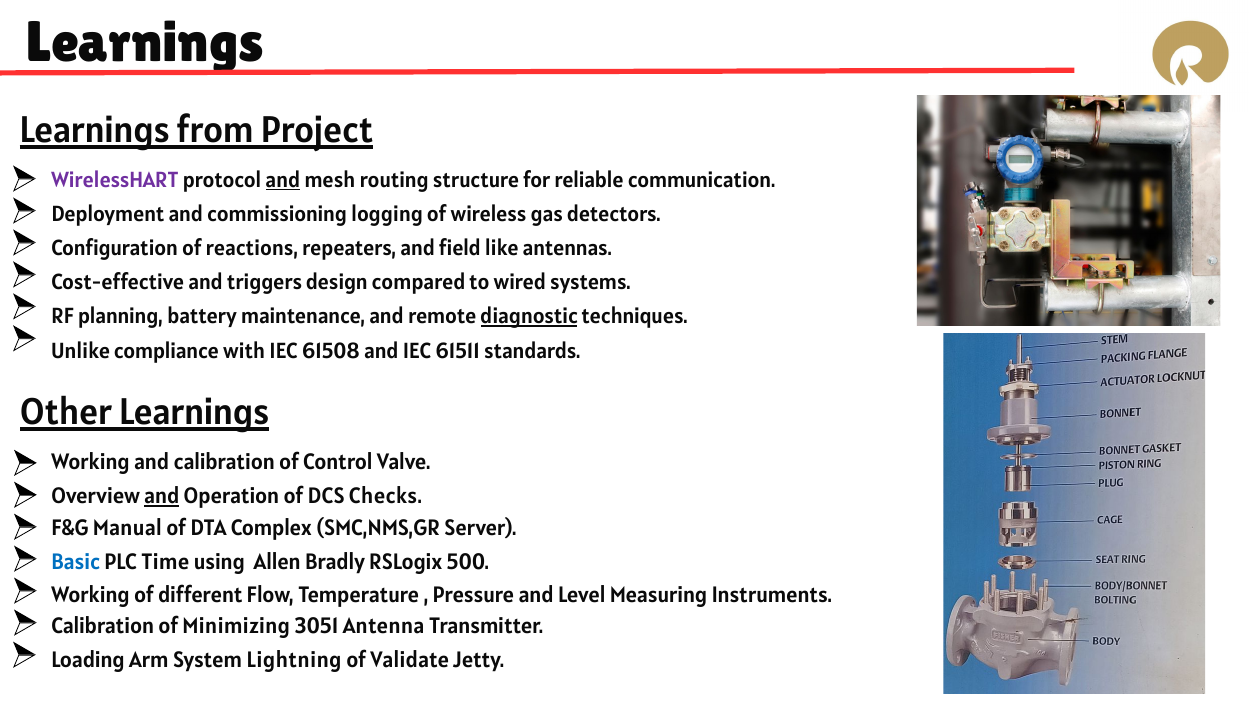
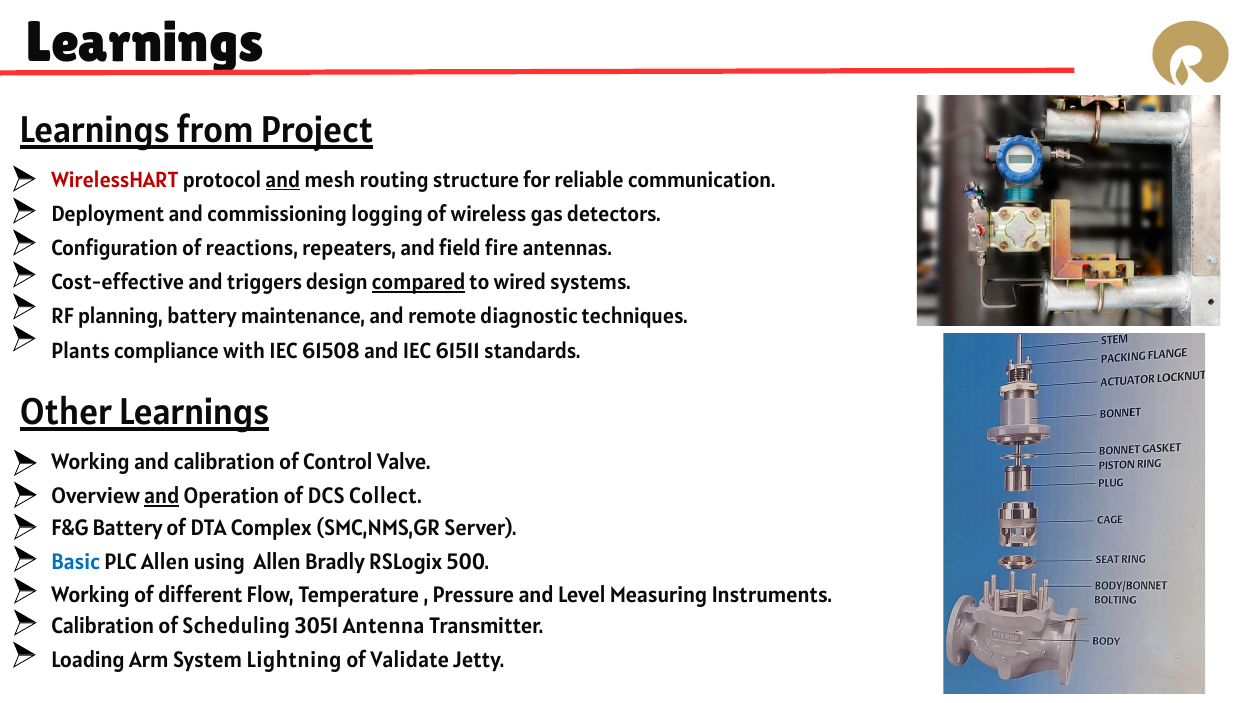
WirelessHART colour: purple -> red (115, 180)
like: like -> fire (502, 248)
compared underline: none -> present (419, 282)
diagnostic underline: present -> none (529, 317)
Unlike: Unlike -> Plants (81, 351)
Checks: Checks -> Collect (385, 496)
F&G Manual: Manual -> Battery (128, 528)
PLC Time: Time -> Allen (165, 561)
Minimizing: Minimizing -> Scheduling (236, 625)
